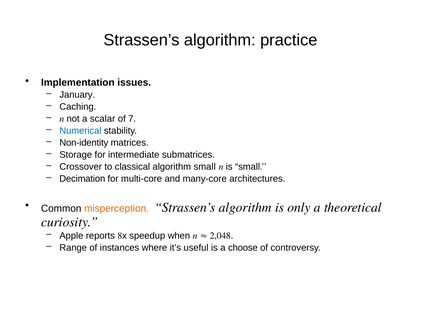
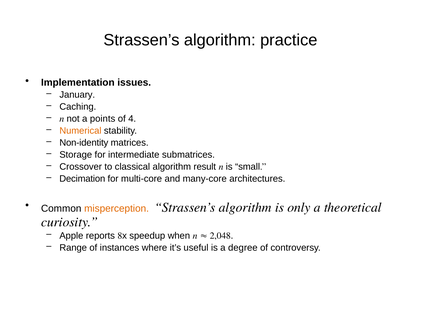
scalar: scalar -> points (103, 119)
7: 7 -> 4 (132, 119)
Numerical colour: blue -> orange (80, 131)
algorithm small: small -> result (205, 167)
choose: choose -> degree (243, 247)
